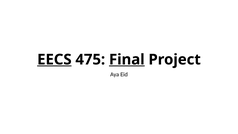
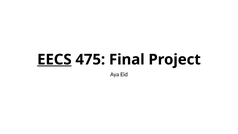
Final underline: present -> none (127, 59)
